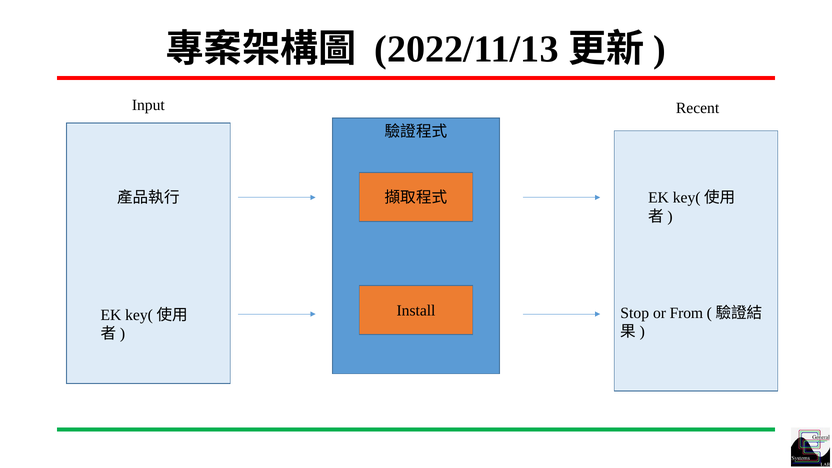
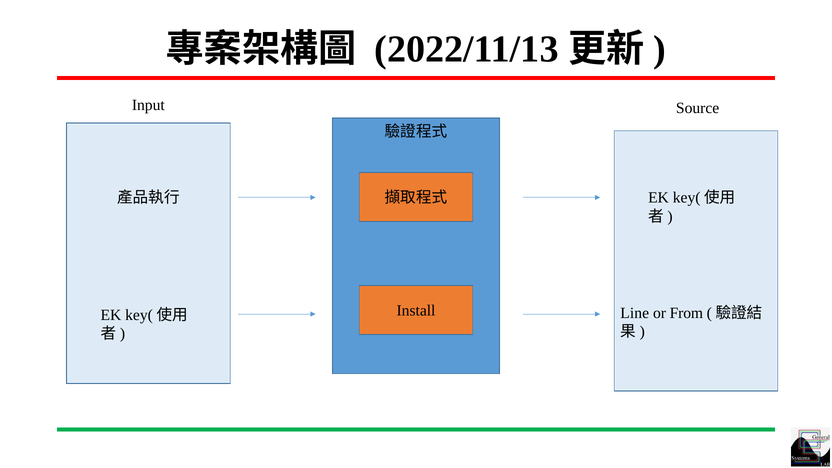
Recent: Recent -> Source (698, 108)
Stop: Stop -> Line (635, 313)
